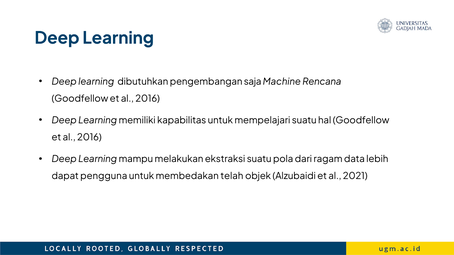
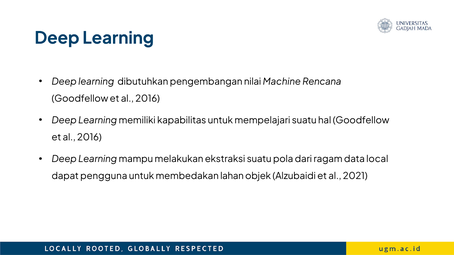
saja: saja -> nilai (253, 82)
lebih: lebih -> local (377, 159)
telah: telah -> lahan (232, 176)
